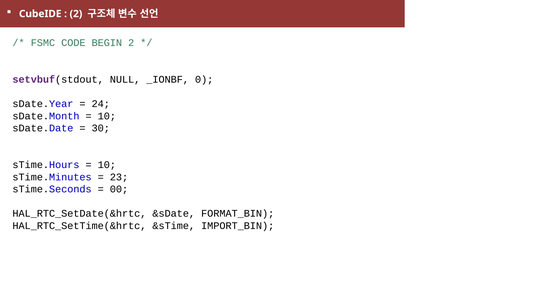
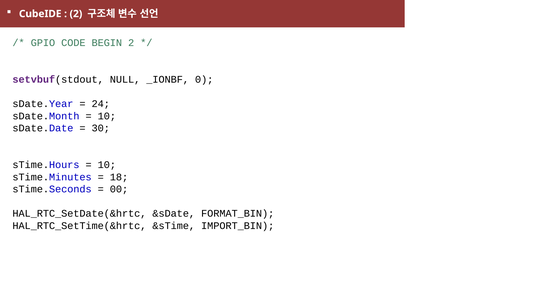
FSMC: FSMC -> GPIO (43, 43)
23: 23 -> 18 (119, 177)
